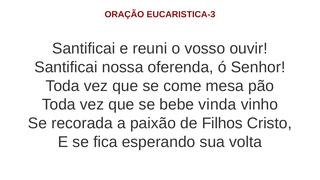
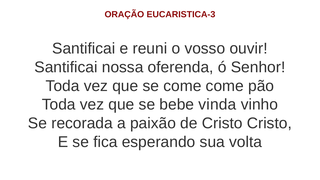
come mesa: mesa -> come (225, 86)
de Filhos: Filhos -> Cristo (222, 123)
